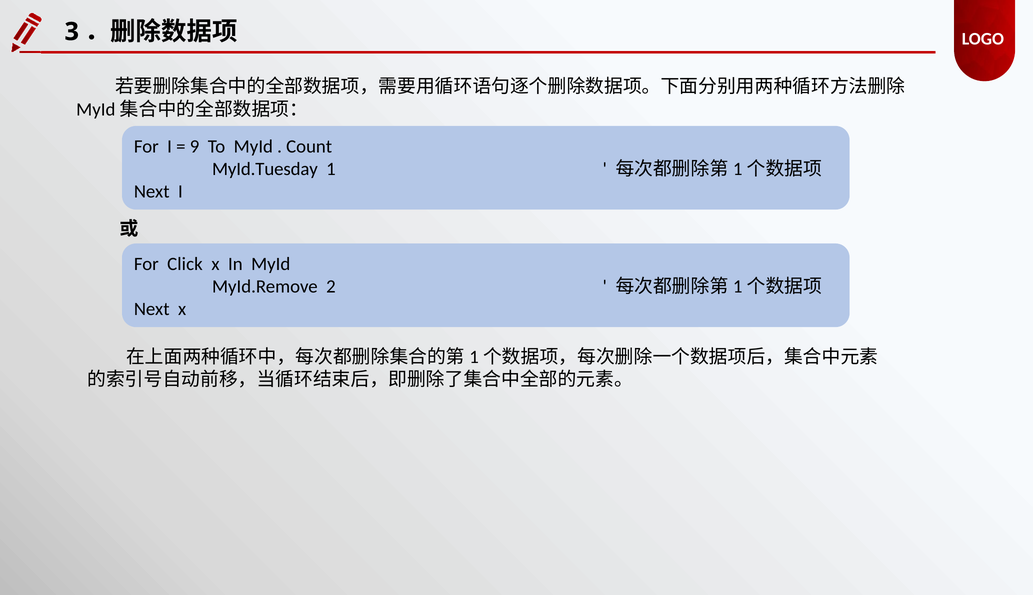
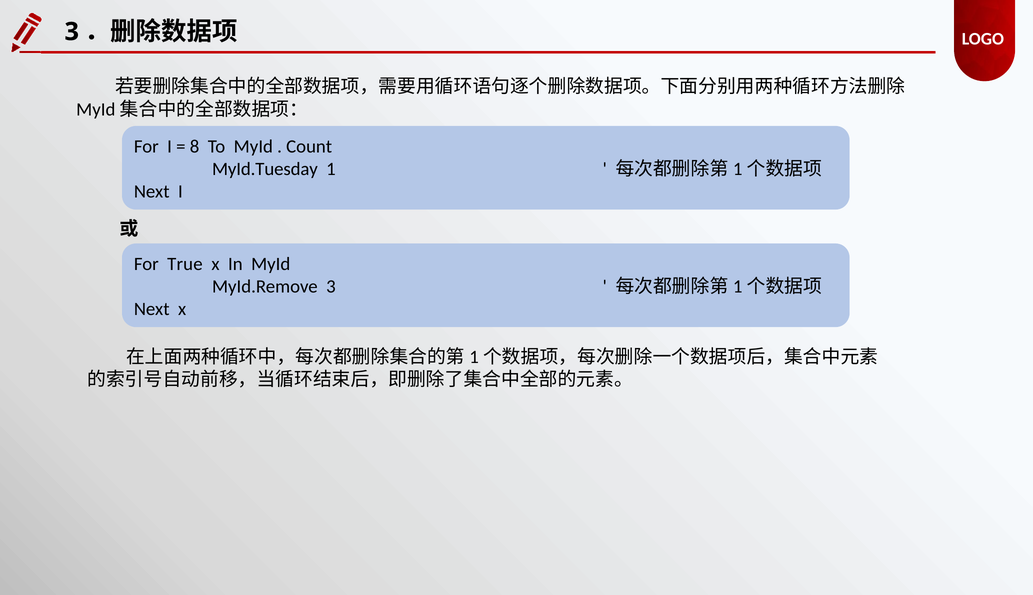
9: 9 -> 8 (195, 146)
Click: Click -> True (185, 264)
MyId.Remove 2: 2 -> 3 (331, 286)
